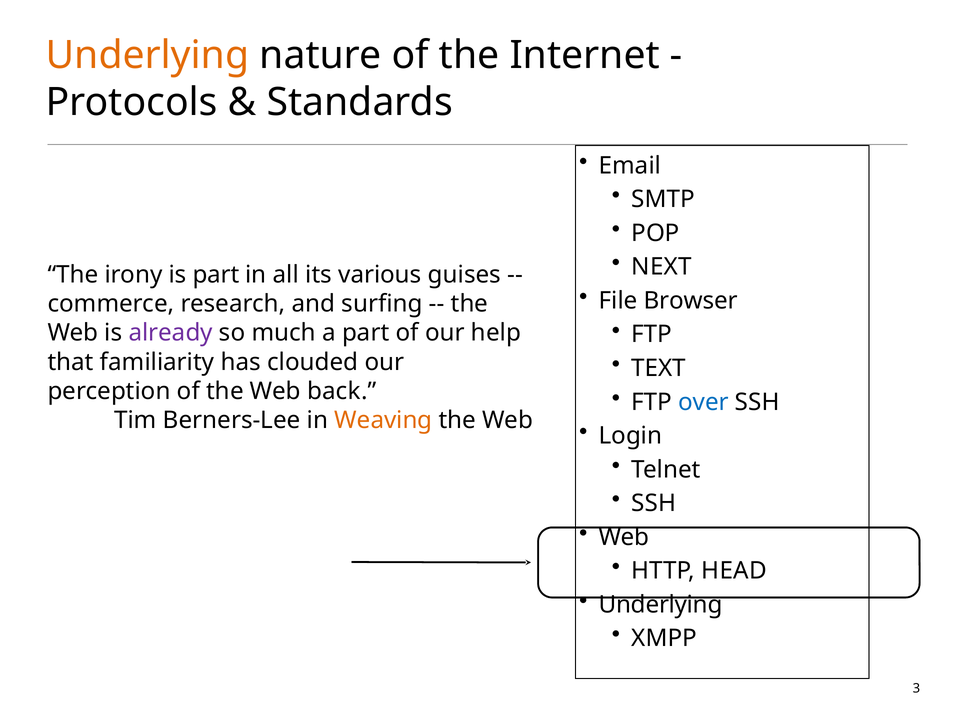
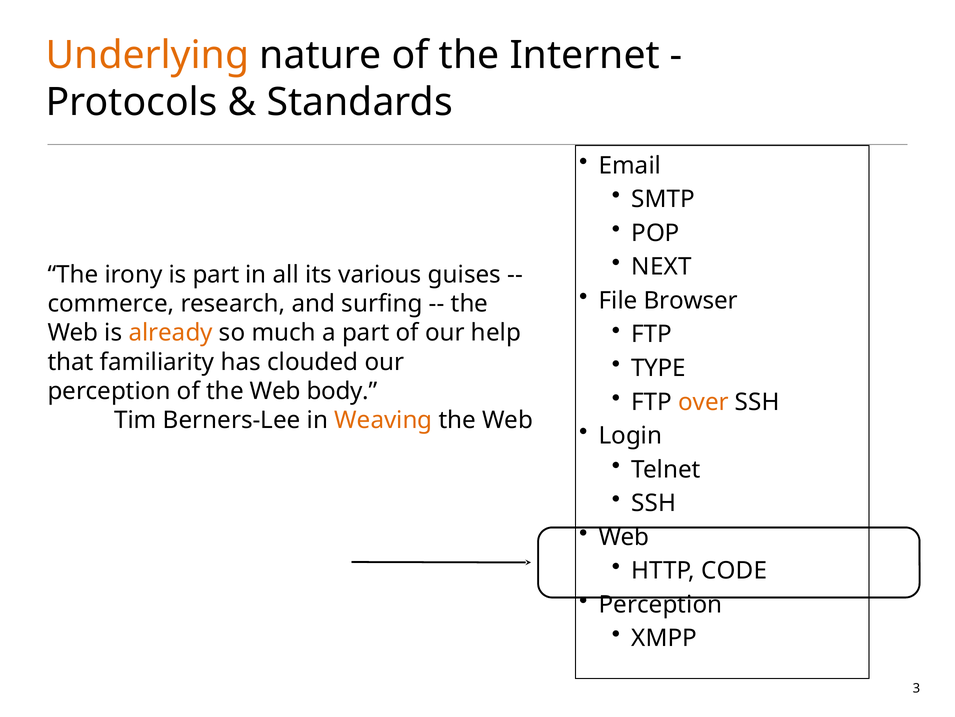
already colour: purple -> orange (171, 333)
TEXT: TEXT -> TYPE (659, 368)
back: back -> body (342, 391)
over colour: blue -> orange (704, 402)
HEAD: HEAD -> CODE (734, 570)
Underlying: Underlying -> Perception (660, 604)
